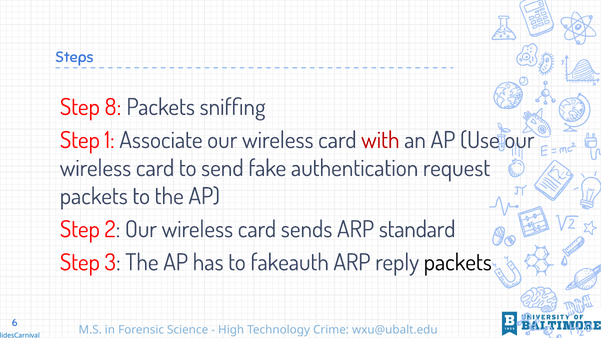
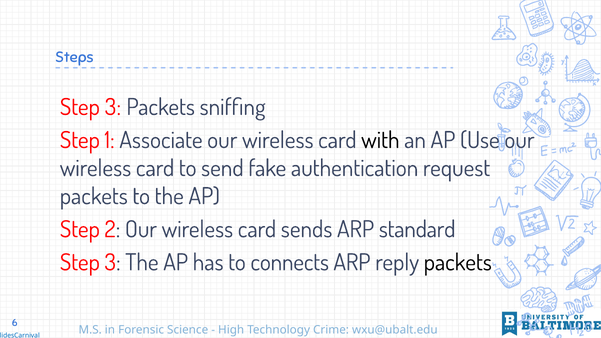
8: 8 -> 3 (113, 107)
with colour: red -> black (380, 140)
fakeauth: fakeauth -> connects (290, 263)
